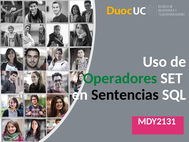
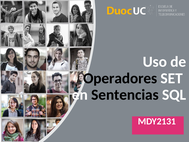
Operadores colour: green -> black (120, 78)
